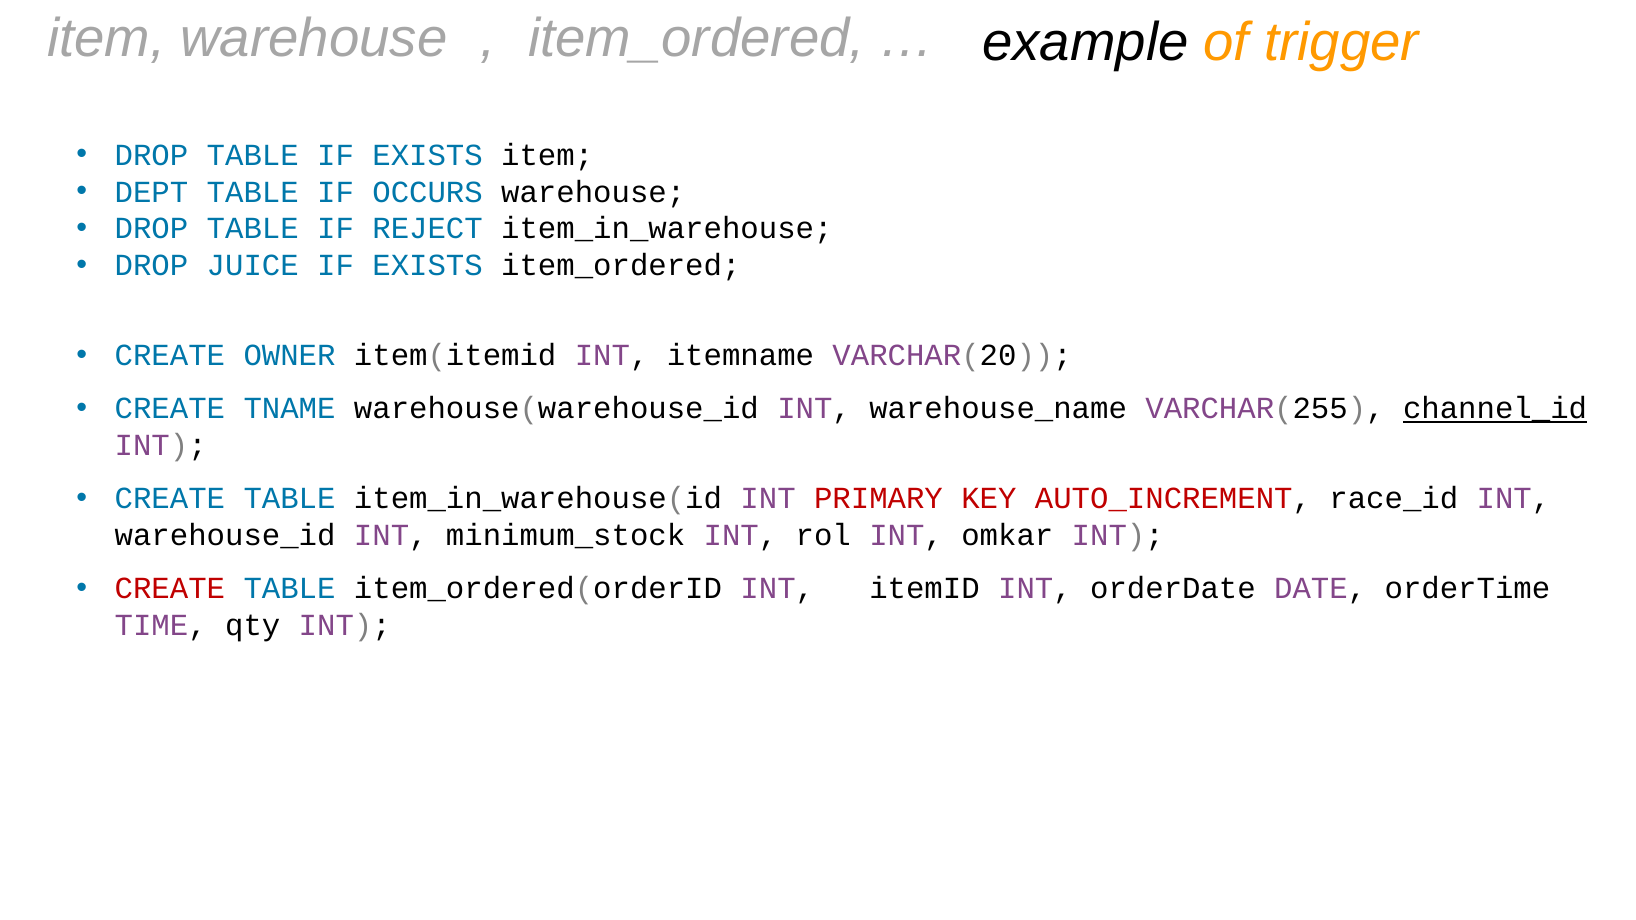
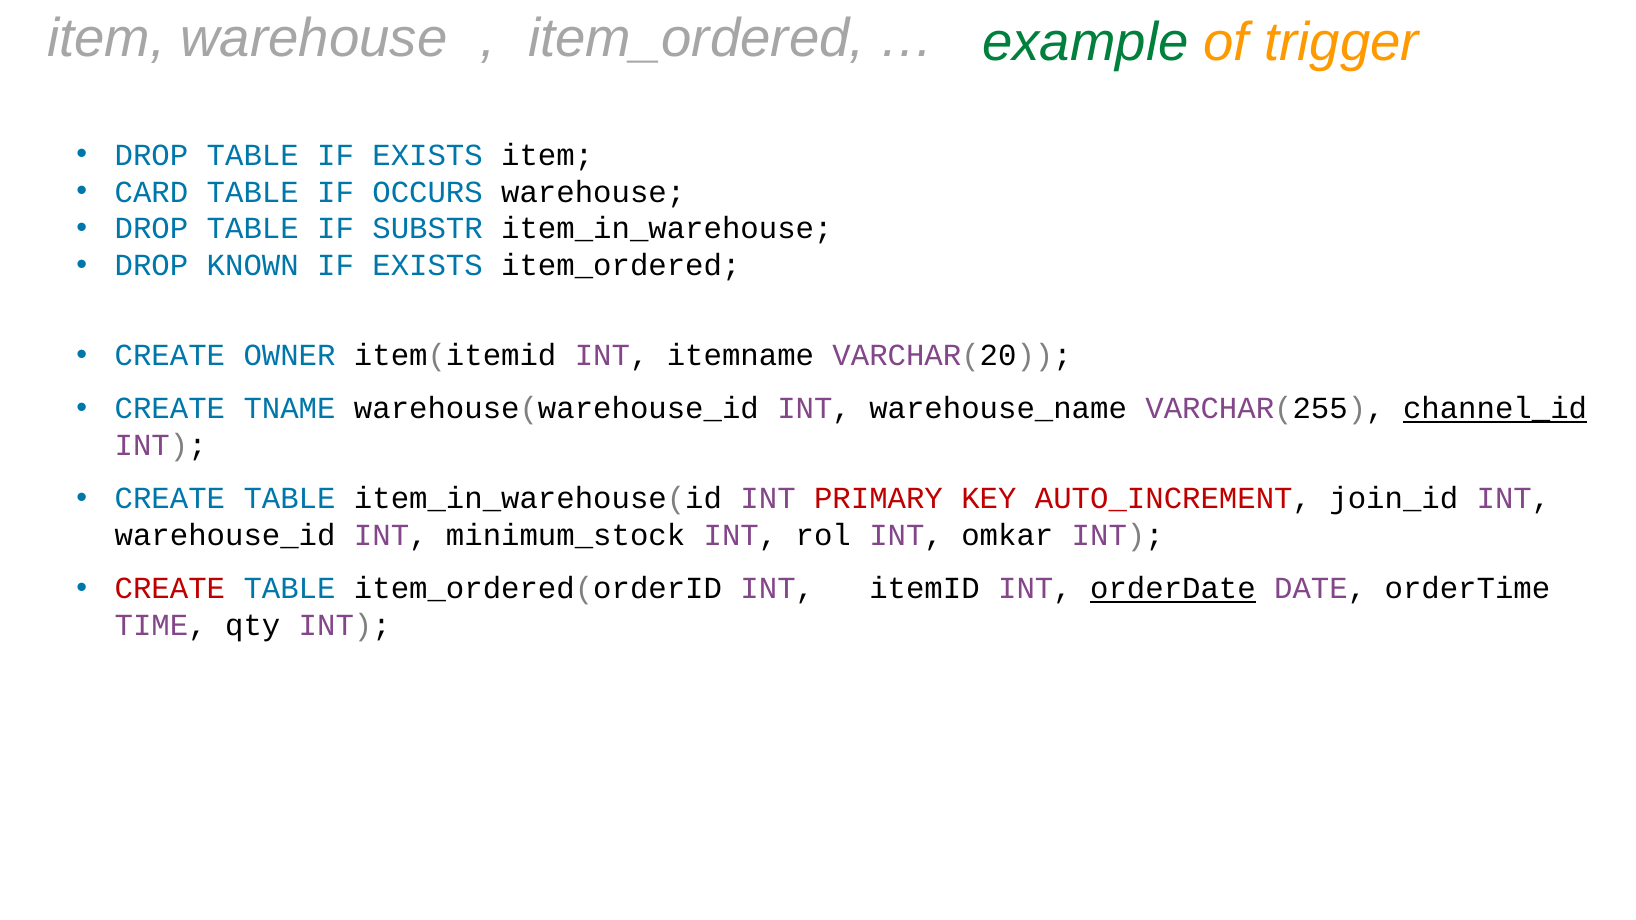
example colour: black -> green (1085, 43)
DEPT: DEPT -> CARD (151, 192)
REJECT: REJECT -> SUBSTR (428, 229)
JUICE: JUICE -> KNOWN (253, 266)
race_id: race_id -> join_id (1394, 499)
orderDate underline: none -> present (1173, 589)
